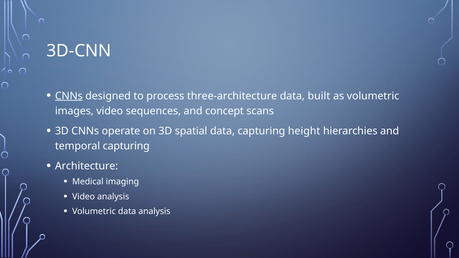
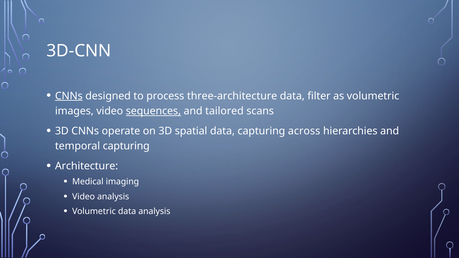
built: built -> filter (319, 96)
sequences underline: none -> present (153, 111)
concept: concept -> tailored (224, 111)
height: height -> across (304, 131)
